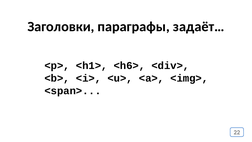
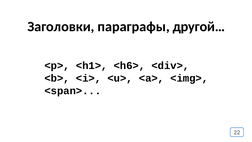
задаёт…: задаёт… -> другой… (199, 26)
